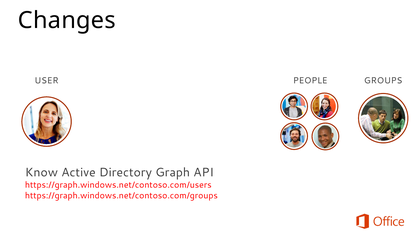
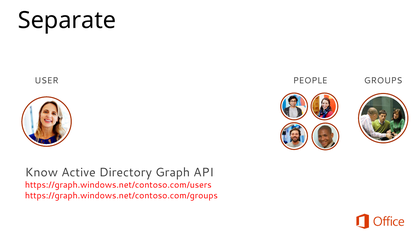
Changes: Changes -> Separate (67, 20)
